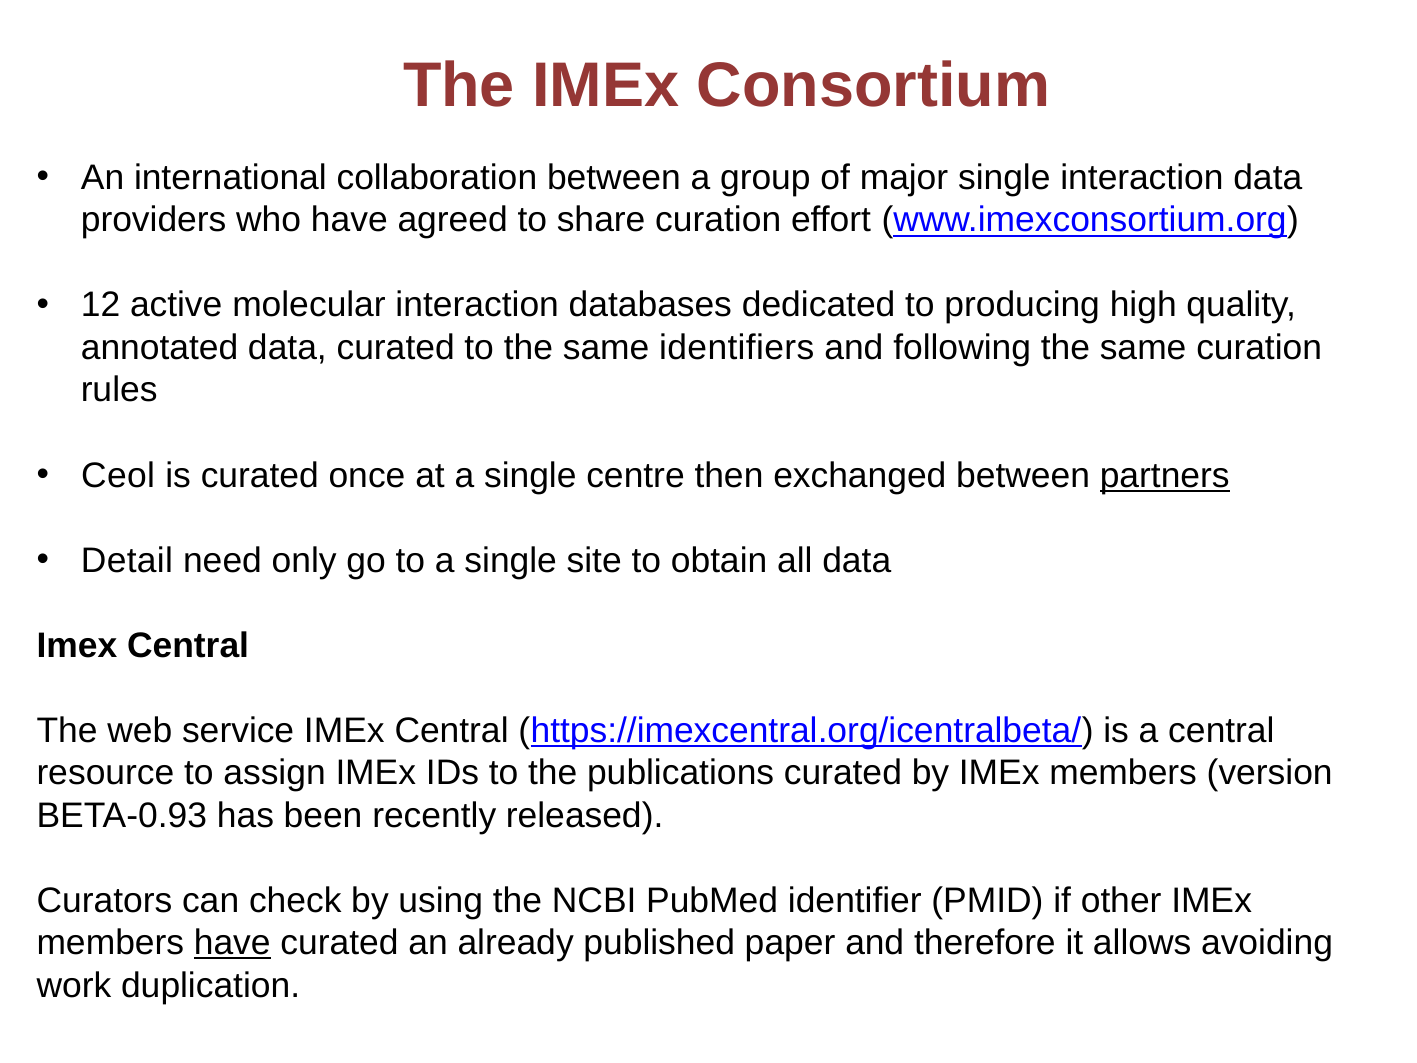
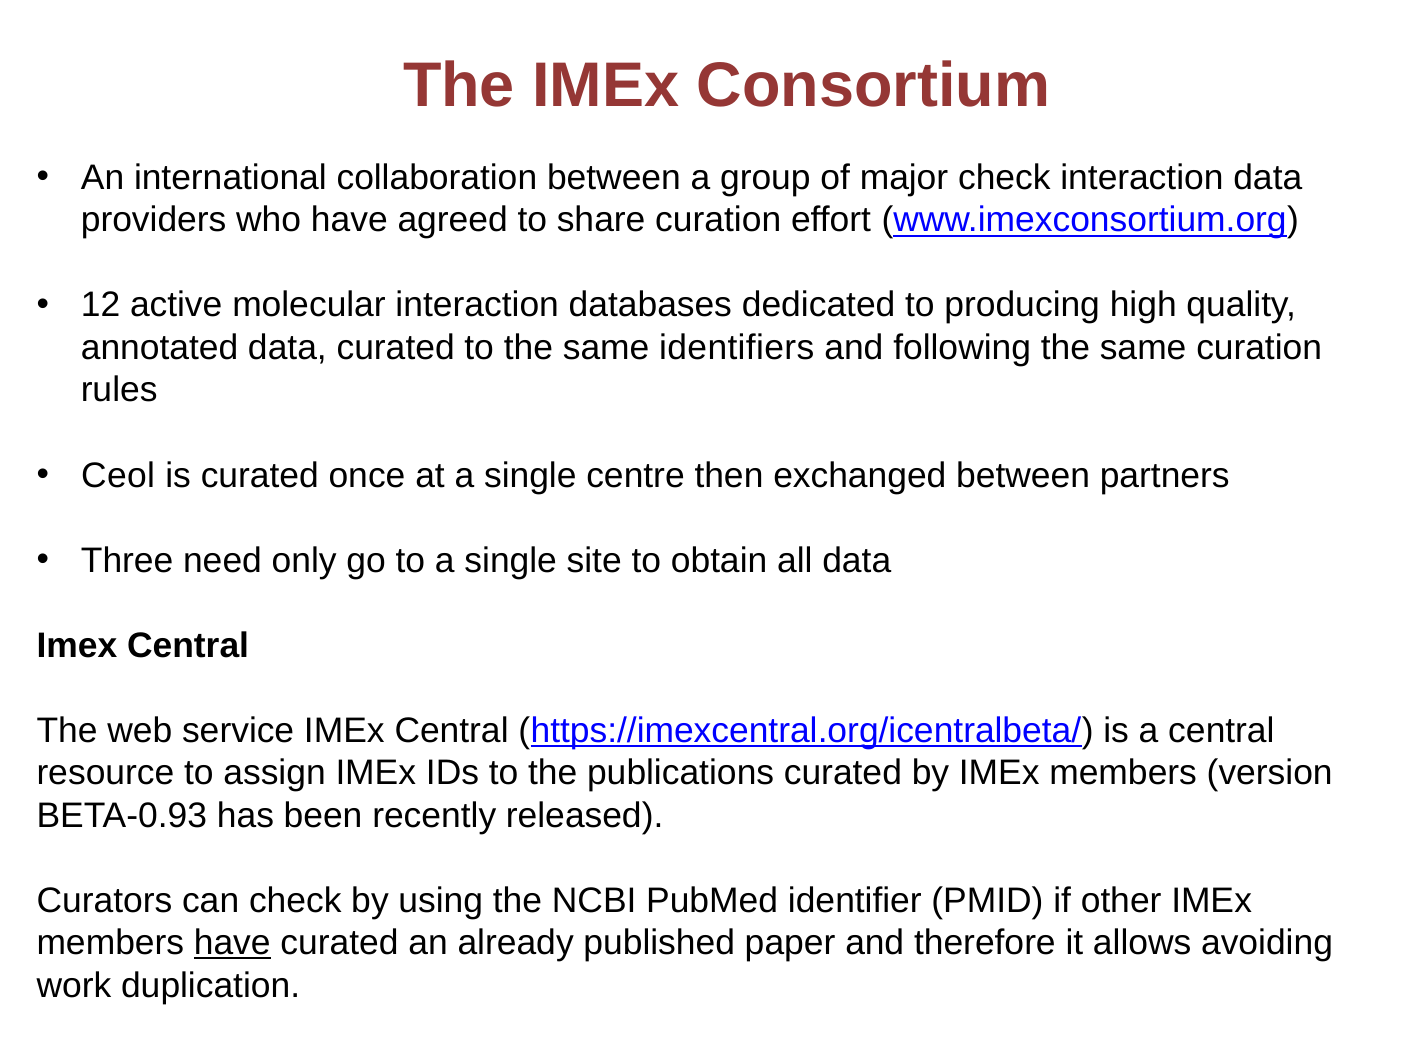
major single: single -> check (1004, 178)
partners underline: present -> none (1165, 475)
Detail: Detail -> Three (127, 560)
